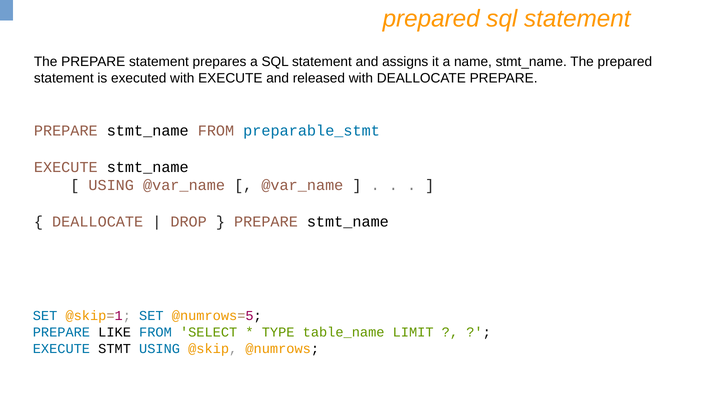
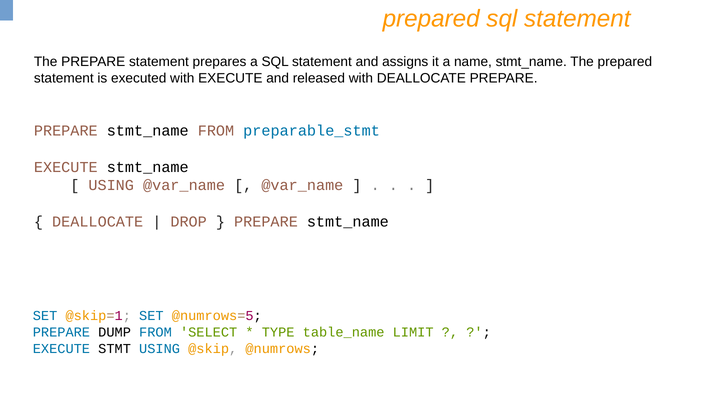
LIKE: LIKE -> DUMP (115, 332)
